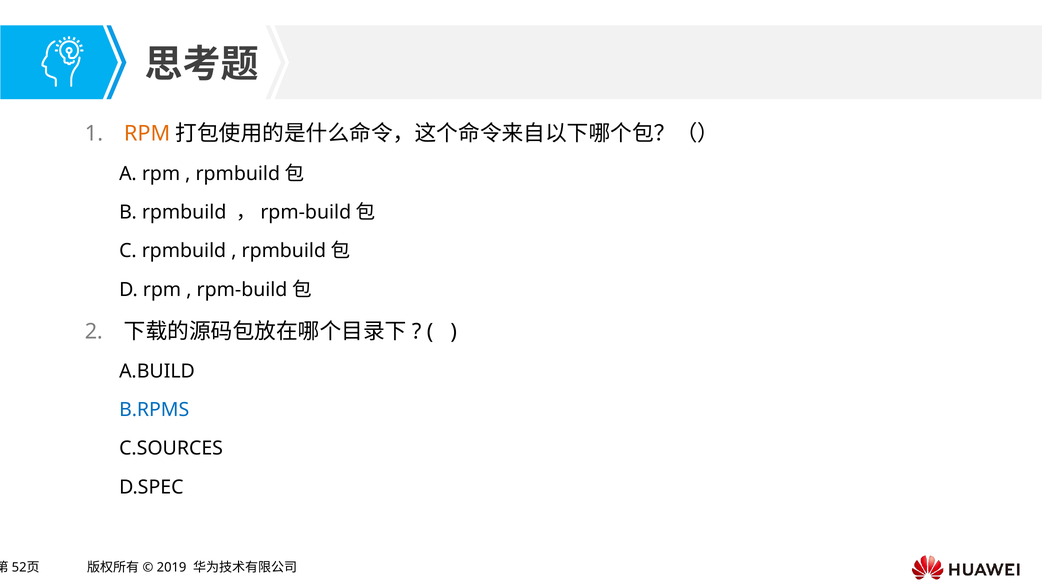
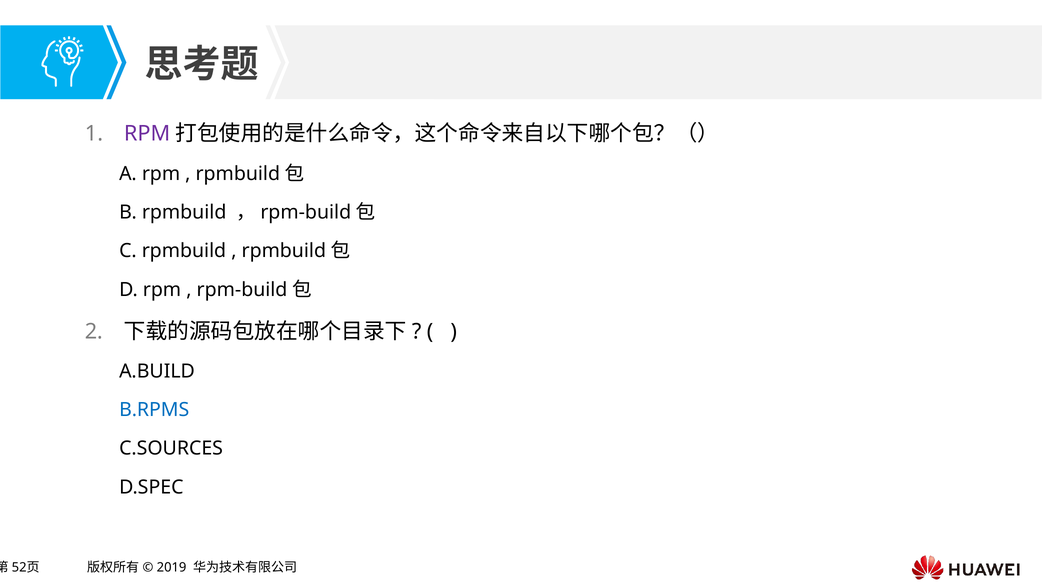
RPM colour: orange -> purple (147, 134)
